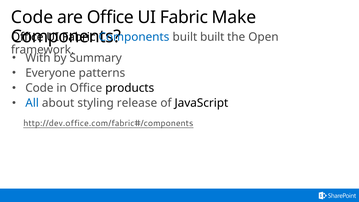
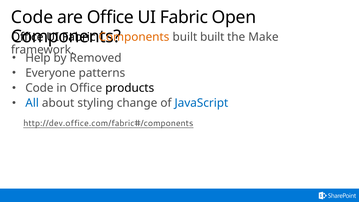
Make: Make -> Open (234, 17)
Components colour: blue -> orange (134, 37)
Open: Open -> Make (263, 37)
With: With -> Help (38, 58)
Summary: Summary -> Removed (96, 58)
release: release -> change (137, 103)
JavaScript colour: black -> blue (201, 103)
